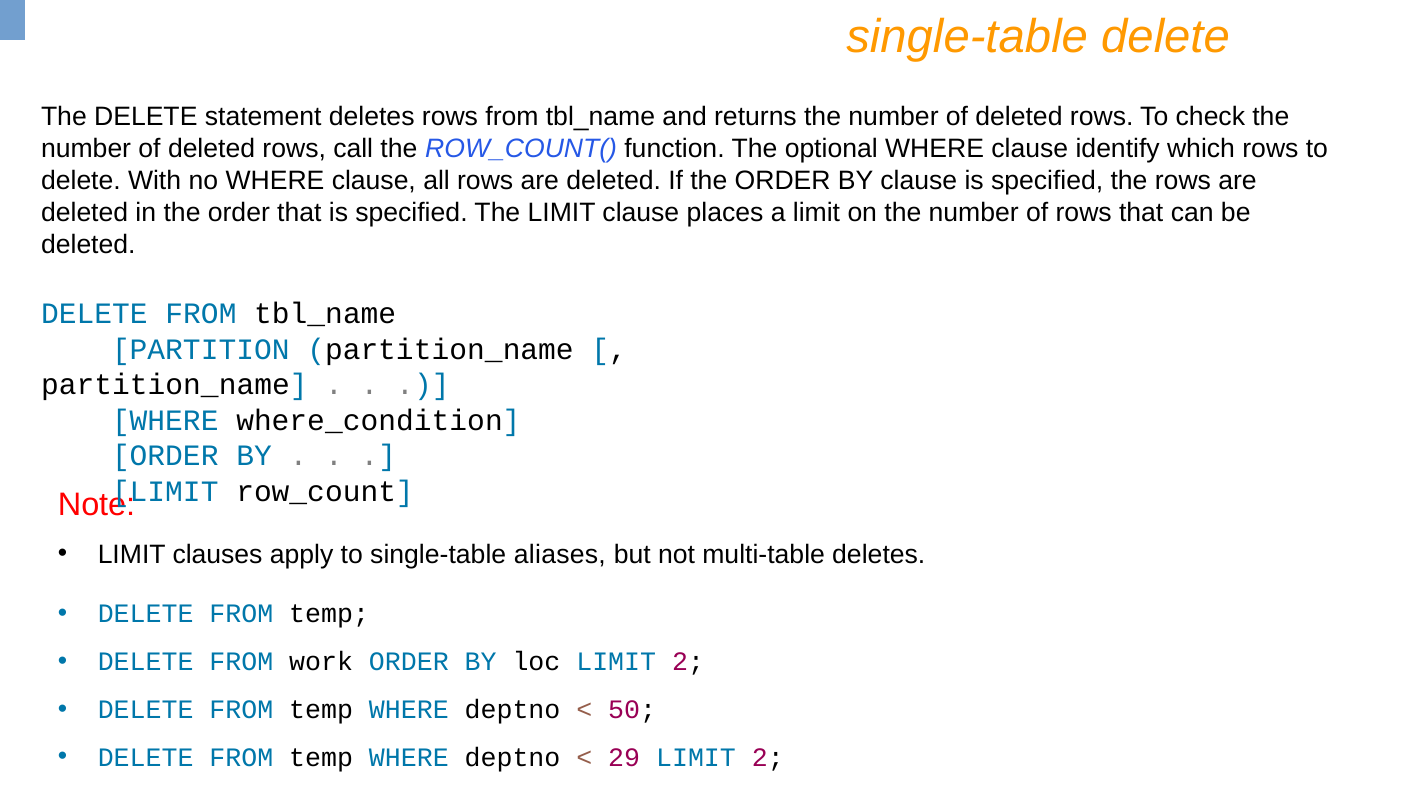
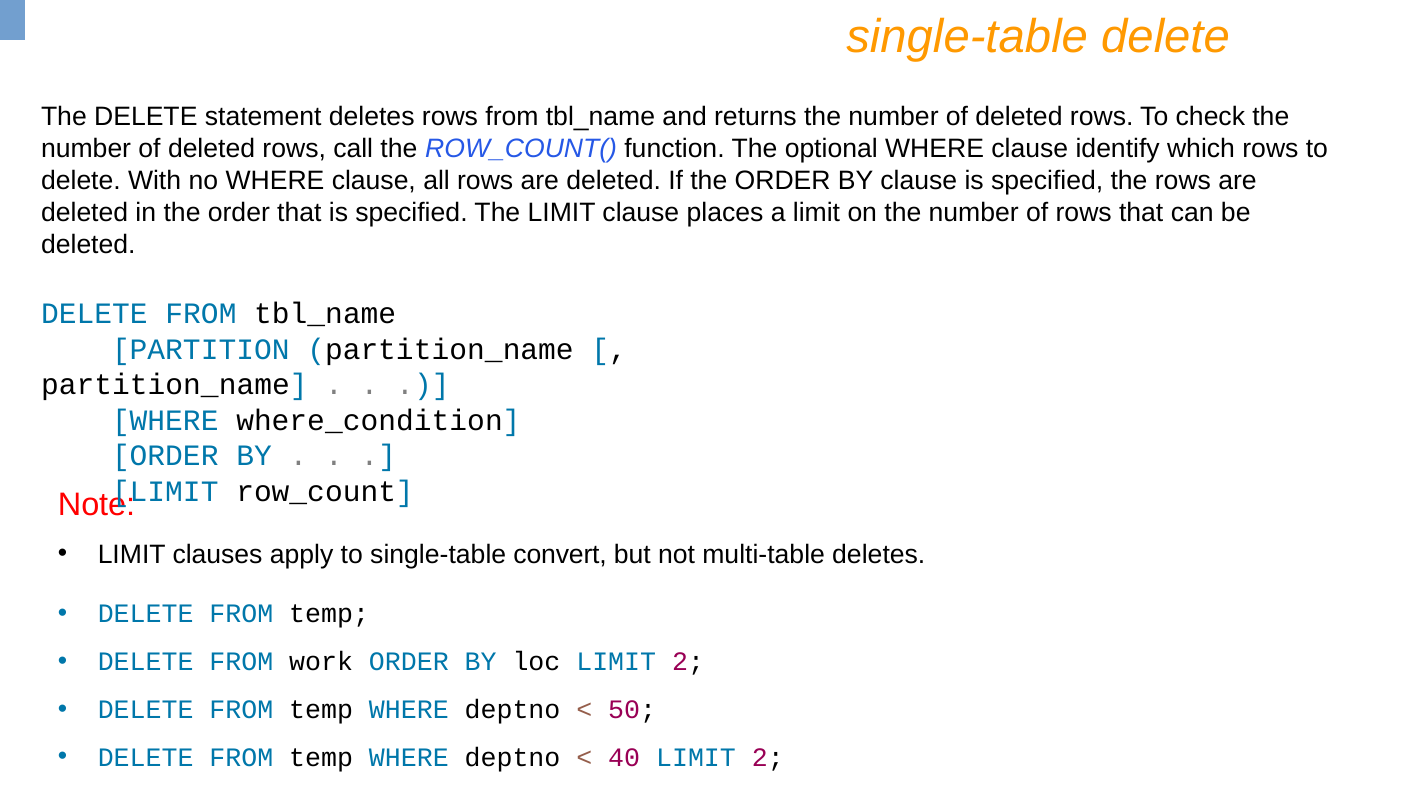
aliases: aliases -> convert (560, 554)
29: 29 -> 40 (624, 757)
